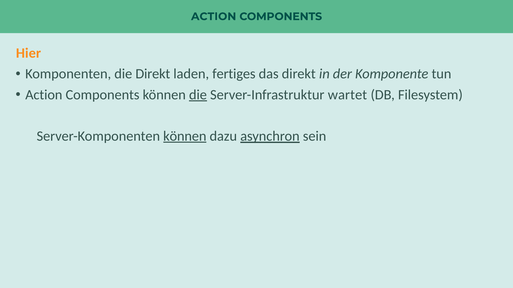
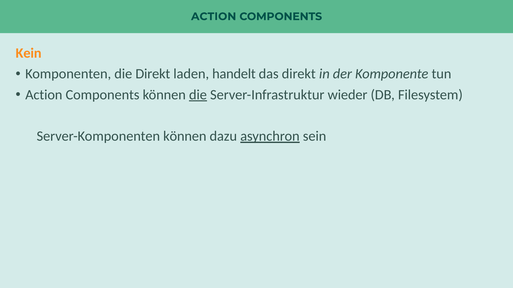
Hier: Hier -> Kein (29, 53)
fertiges: fertiges -> handelt (234, 74)
wartet: wartet -> wieder (348, 95)
können underline: present -> none (185, 136)
